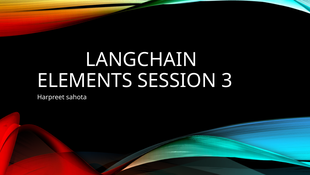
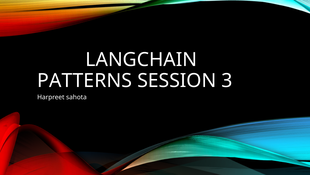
ELEMENTS: ELEMENTS -> PATTERNS (85, 81)
